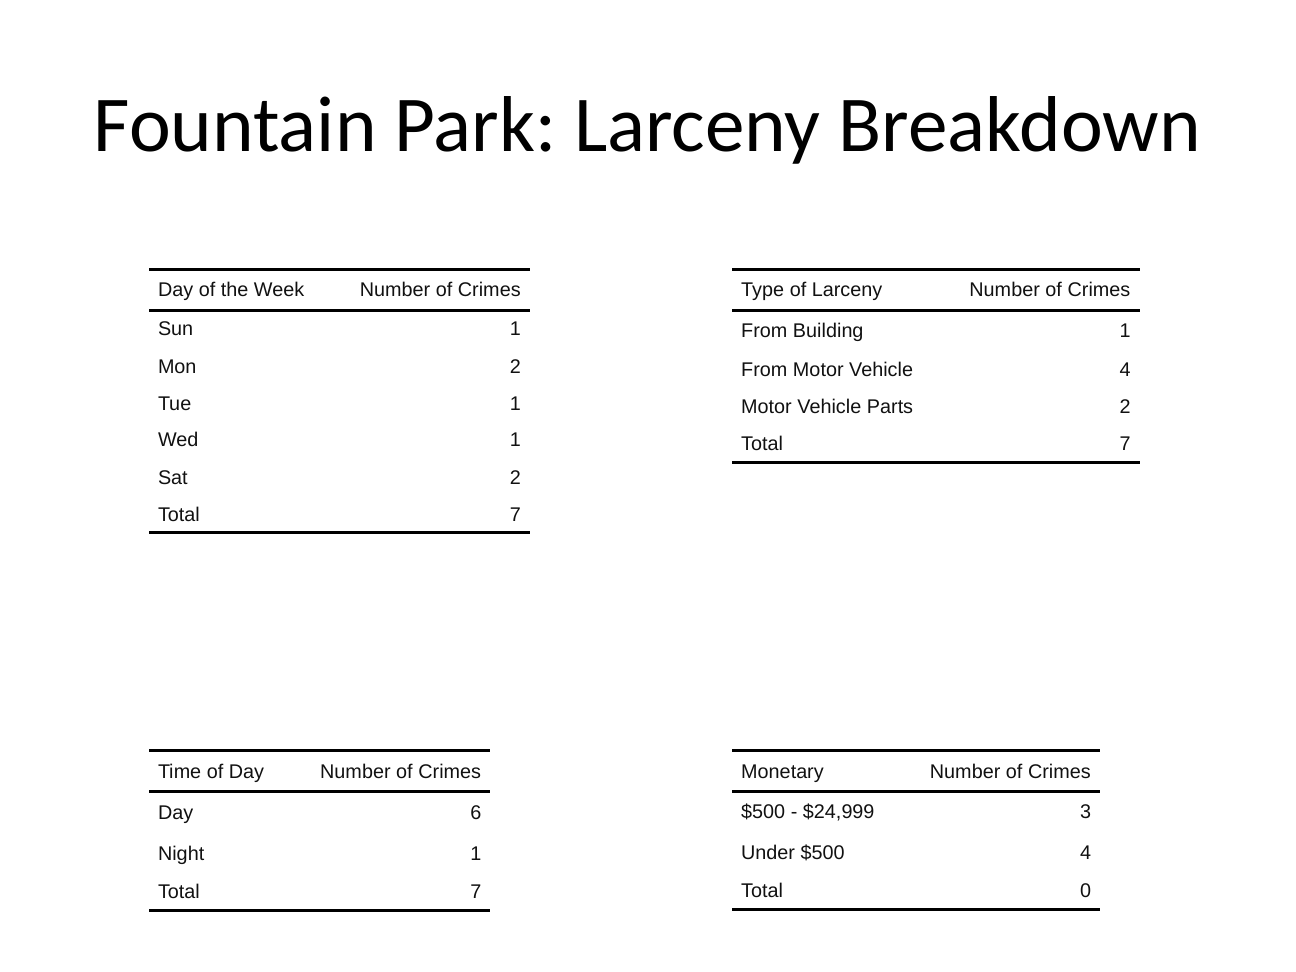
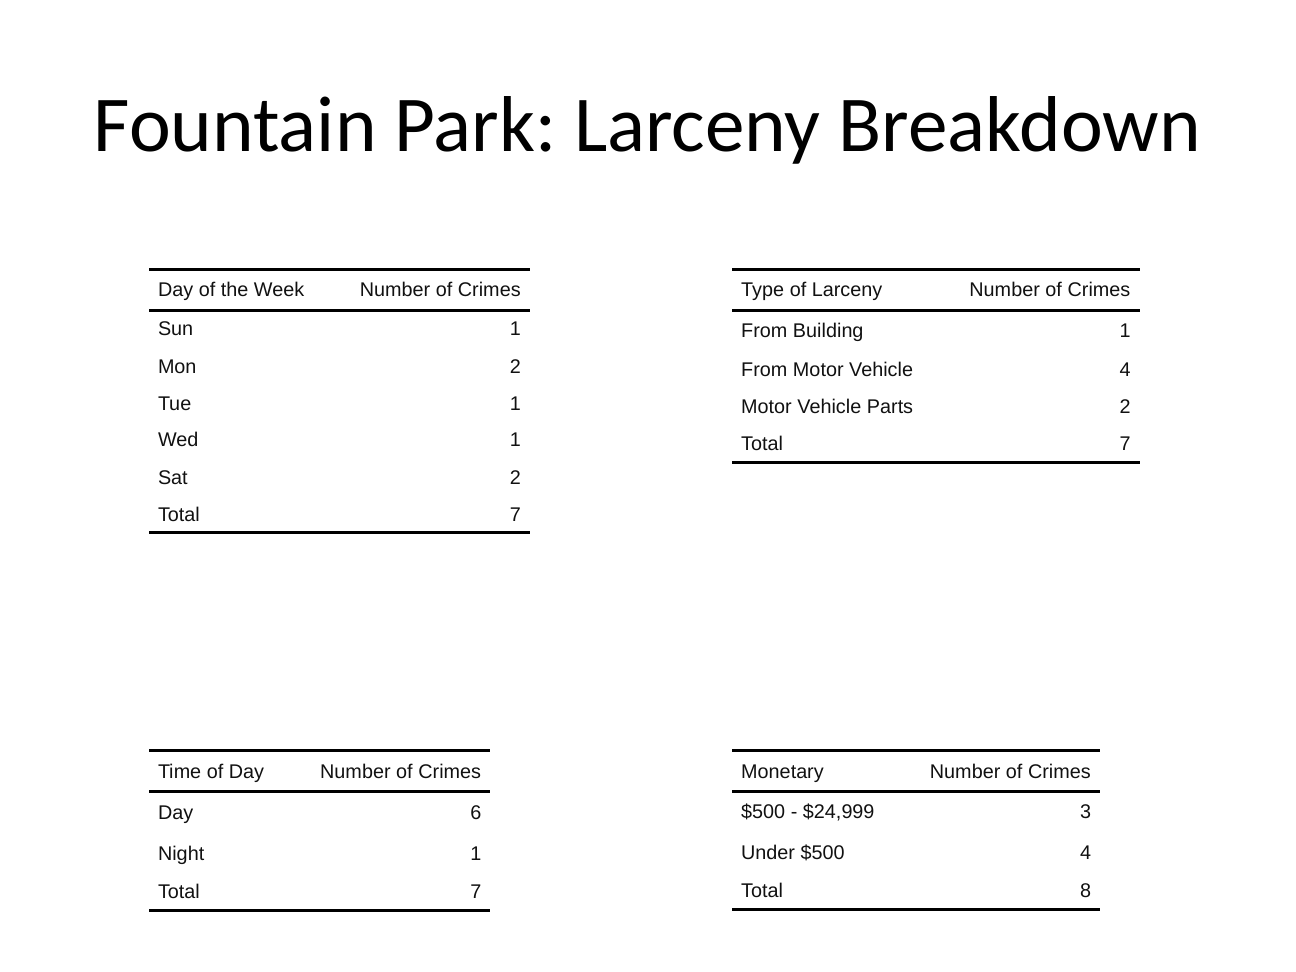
0: 0 -> 8 (1086, 891)
